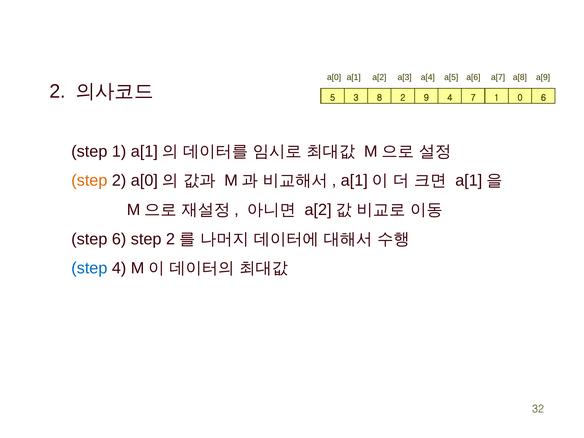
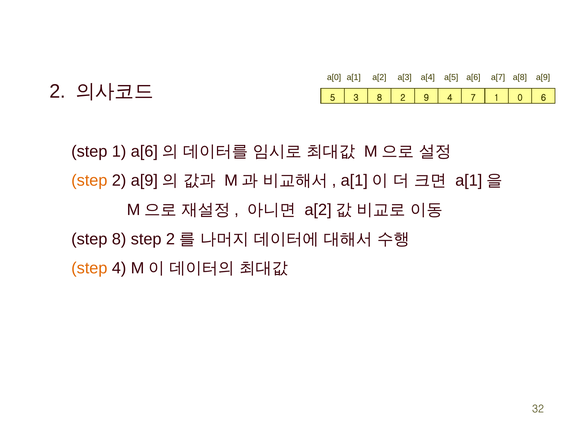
1 a[1: a[1 -> a[6 (144, 151)
2 a[0: a[0 -> a[9 (144, 181)
step 6: 6 -> 8 (119, 239)
step colour: blue -> orange (89, 268)
